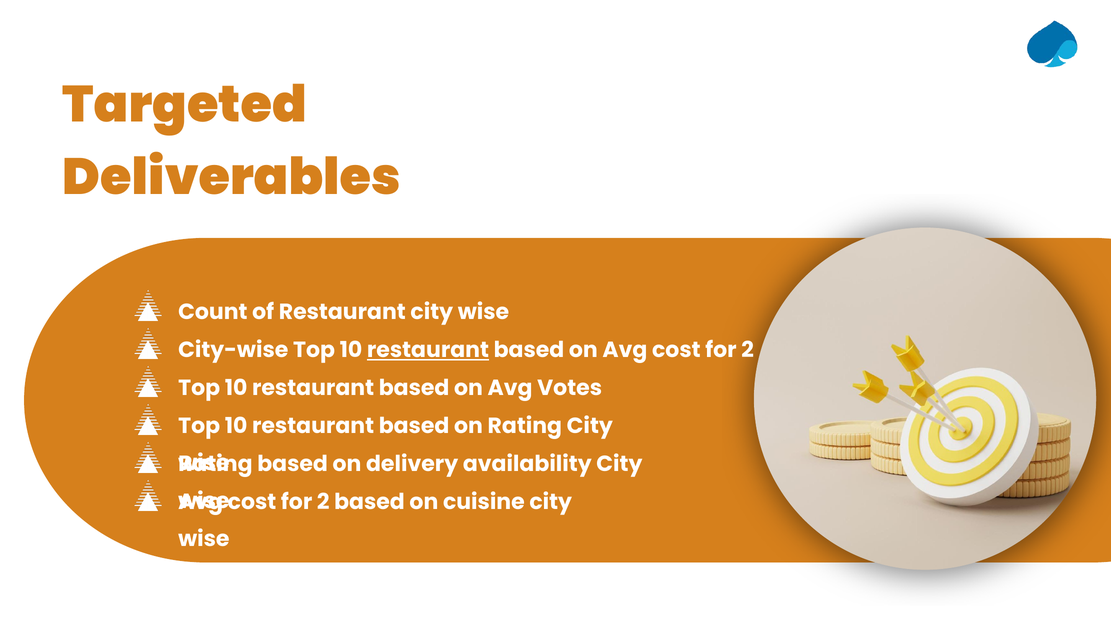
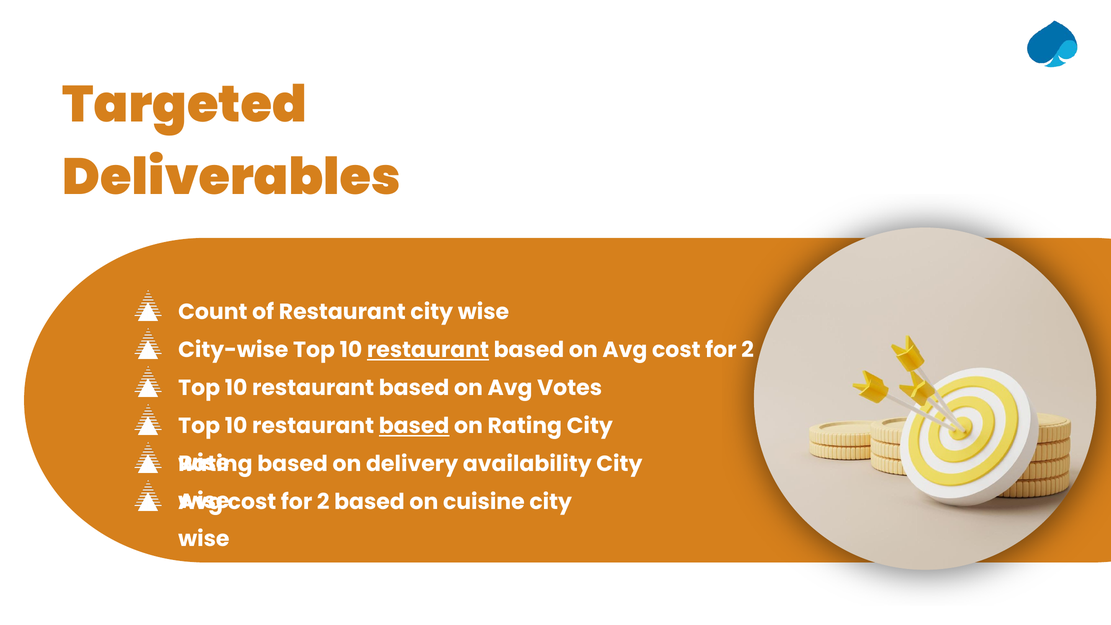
based underline: none -> present (414, 426)
